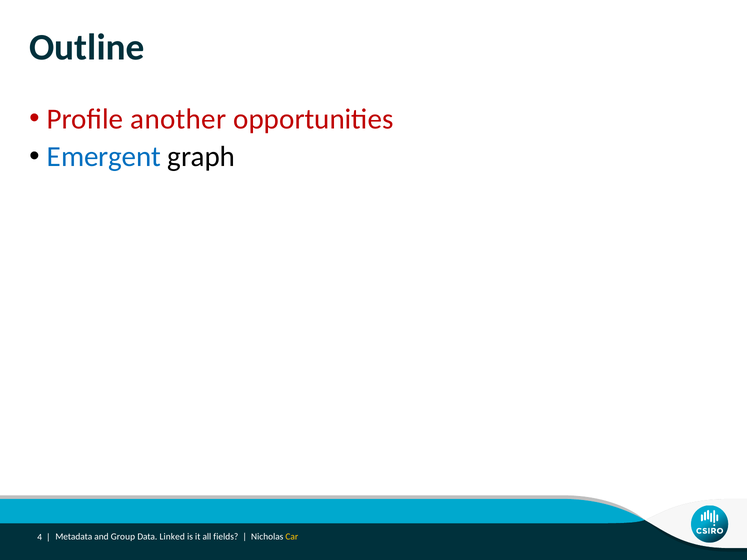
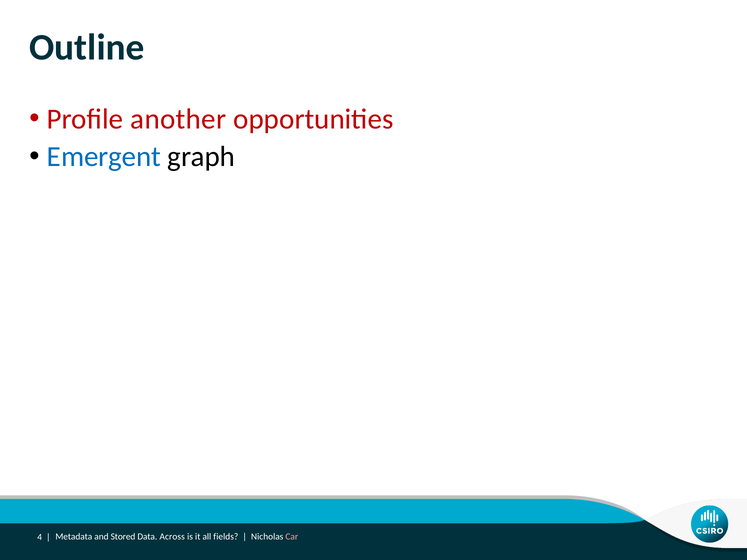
Group: Group -> Stored (123, 537)
Linked: Linked -> Across (172, 537)
Car colour: yellow -> pink (292, 537)
